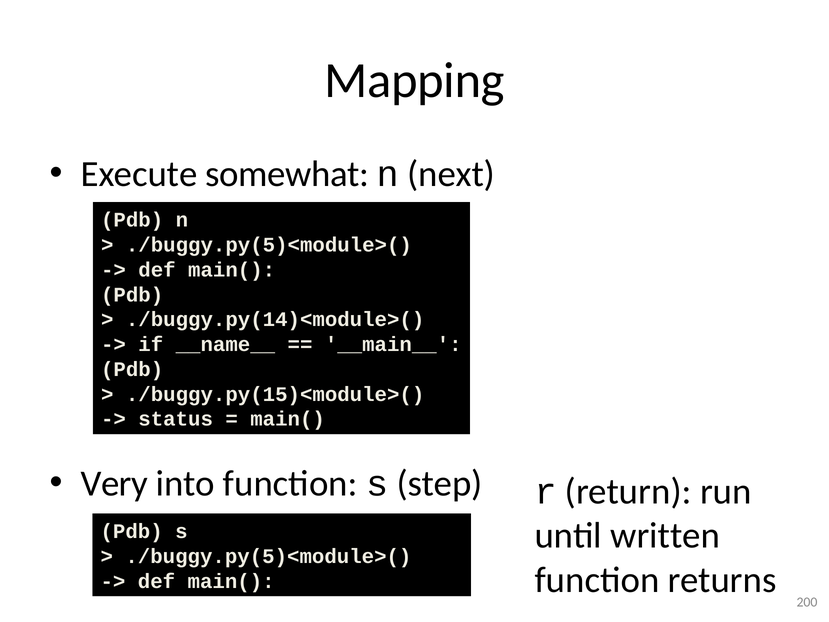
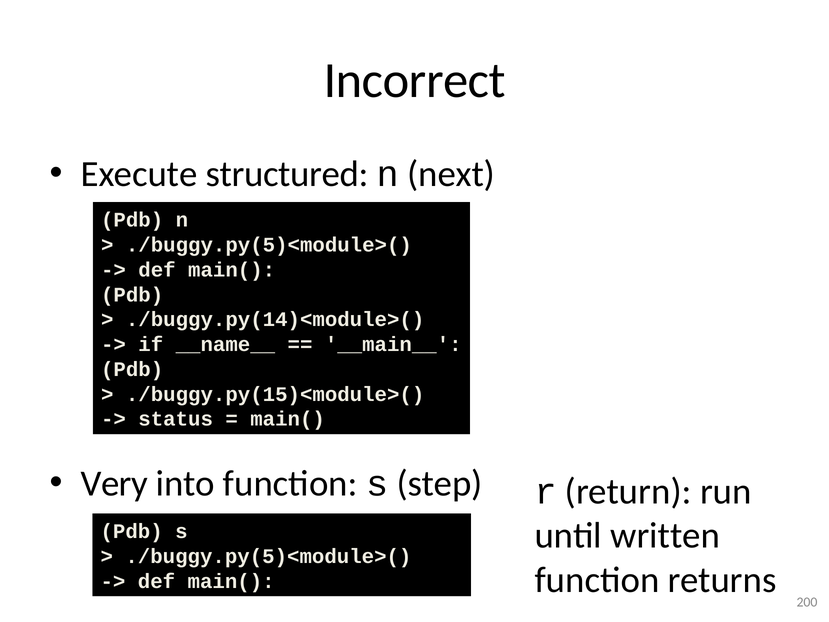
Mapping: Mapping -> Incorrect (415, 80)
somewhat: somewhat -> structured (287, 174)
